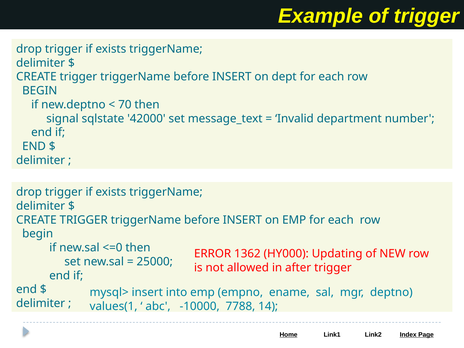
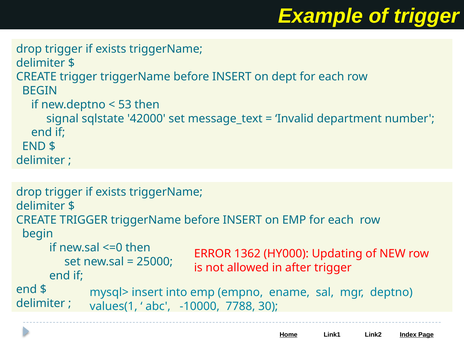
70: 70 -> 53 (125, 105)
14: 14 -> 30 (268, 306)
